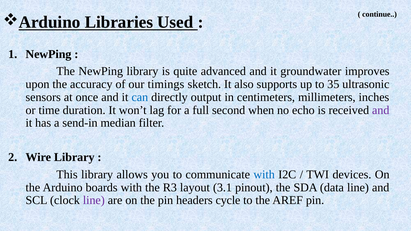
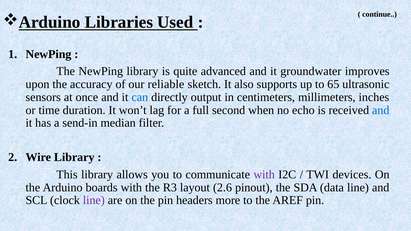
timings: timings -> reliable (166, 84)
35: 35 -> 65 (333, 84)
and colour: purple -> blue (381, 110)
with colour: blue -> purple (264, 175)
3.1: 3.1 -> 2.6 (222, 188)
cycle: cycle -> more (228, 201)
